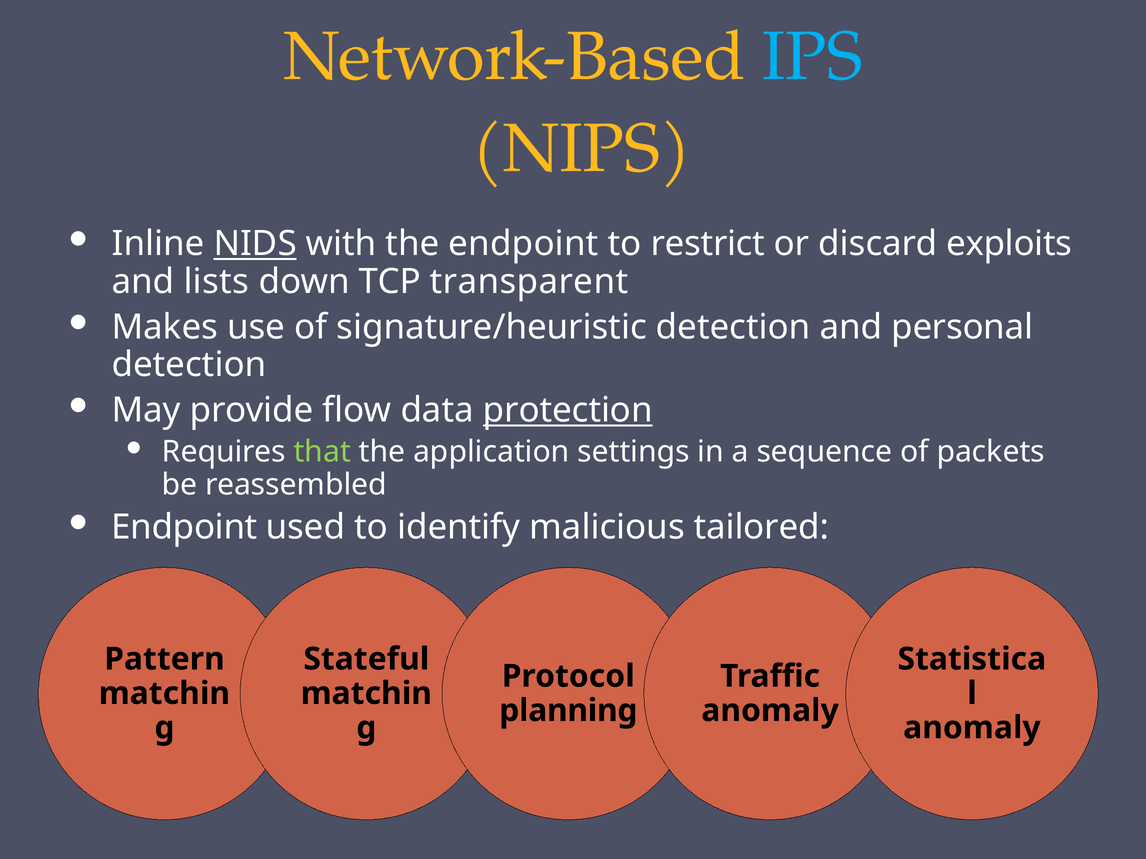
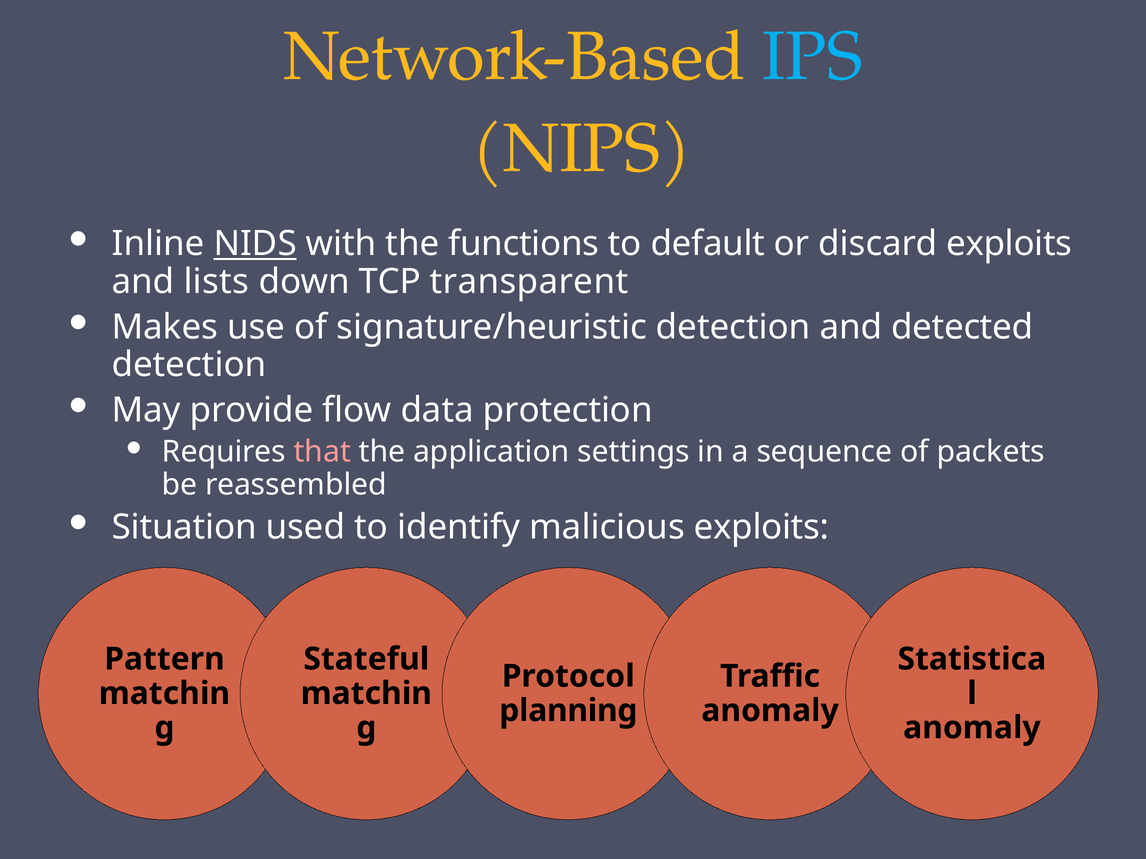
the endpoint: endpoint -> functions (524, 244)
restrict: restrict -> default (708, 244)
personal: personal -> detected (962, 327)
protection underline: present -> none (568, 411)
that colour: light green -> pink (322, 452)
Endpoint: Endpoint -> Situation (184, 528)
malicious tailored: tailored -> exploits (761, 528)
